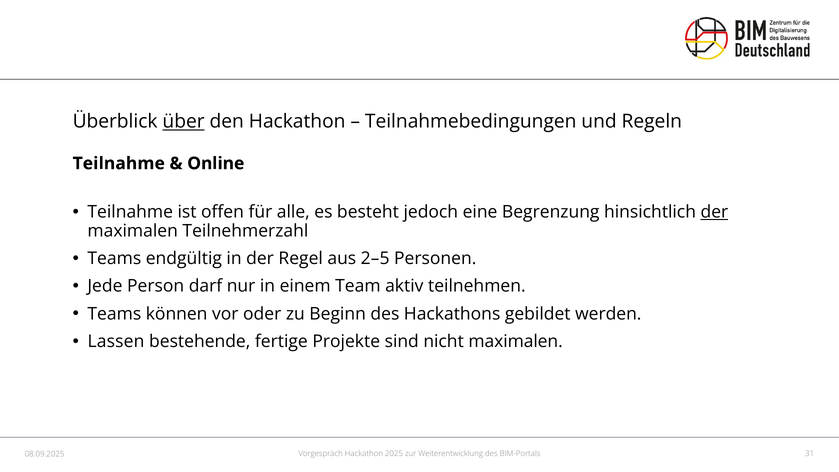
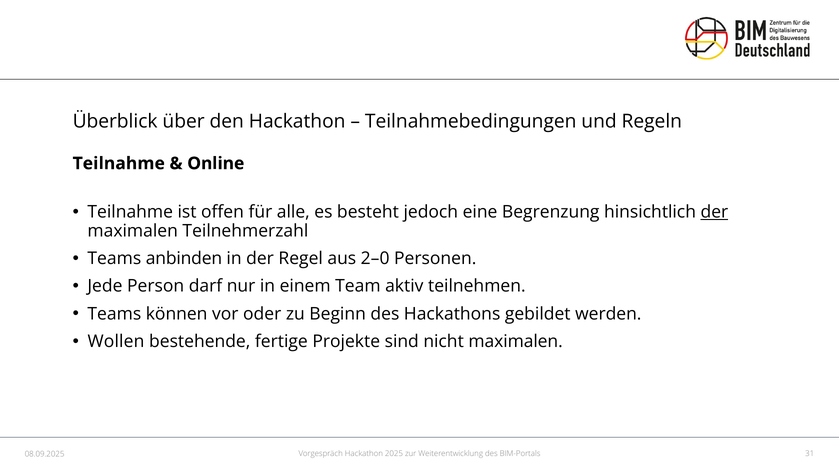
über underline: present -> none (184, 122)
endgültig: endgültig -> anbinden (184, 259)
2–5: 2–5 -> 2–0 (375, 259)
Lassen: Lassen -> Wollen (116, 341)
